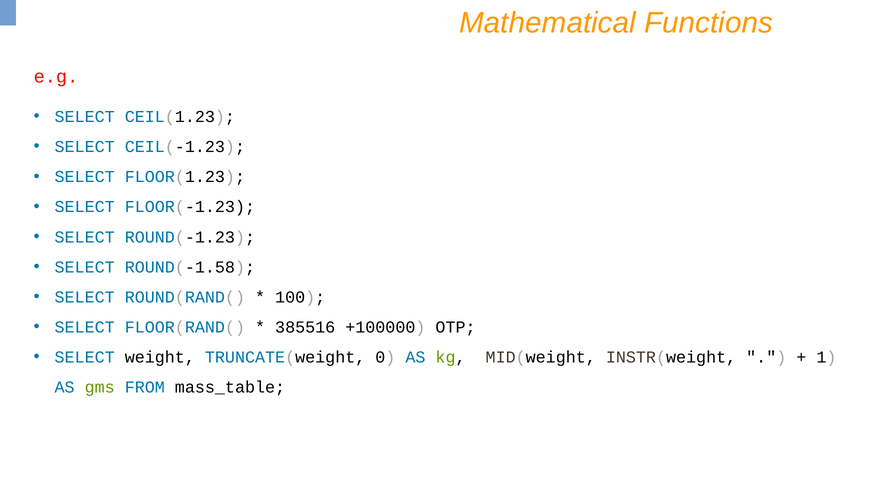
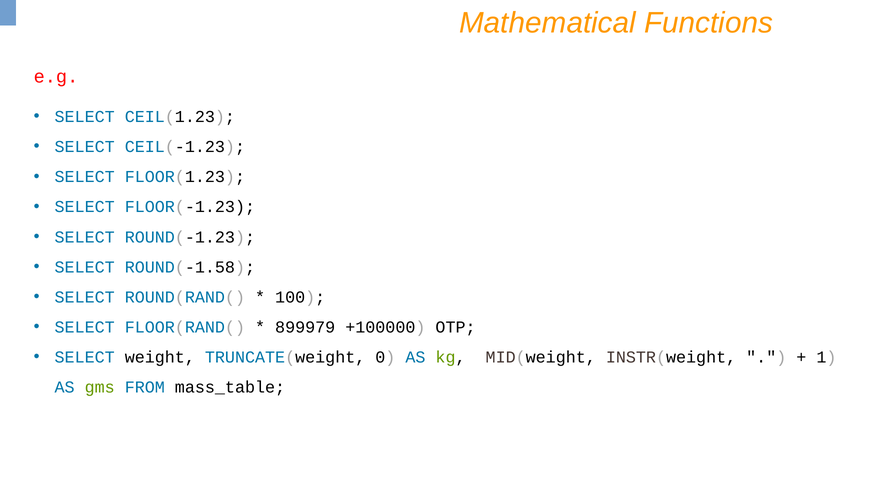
385516: 385516 -> 899979 (305, 327)
